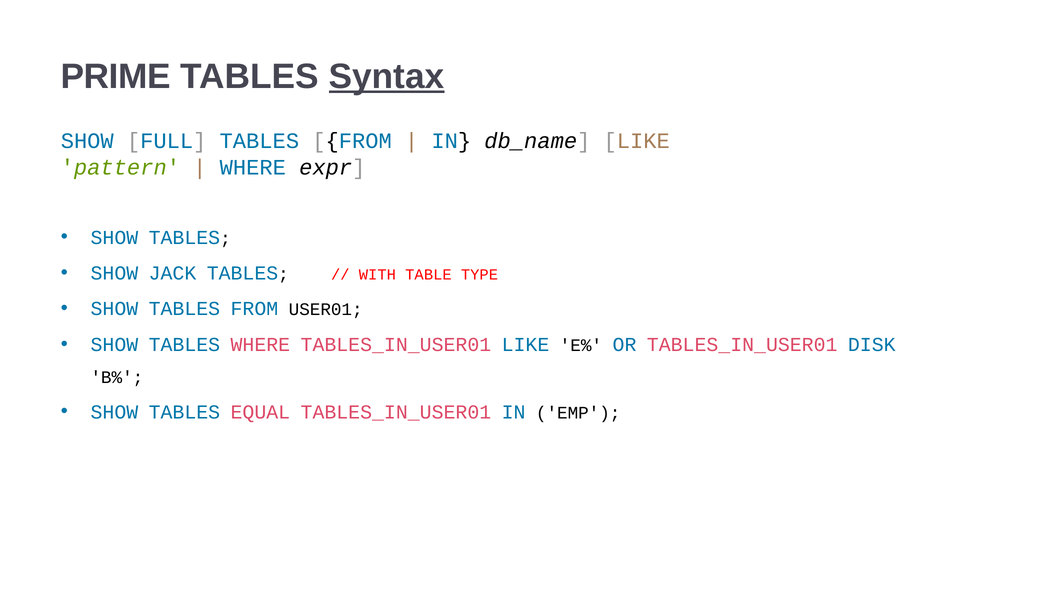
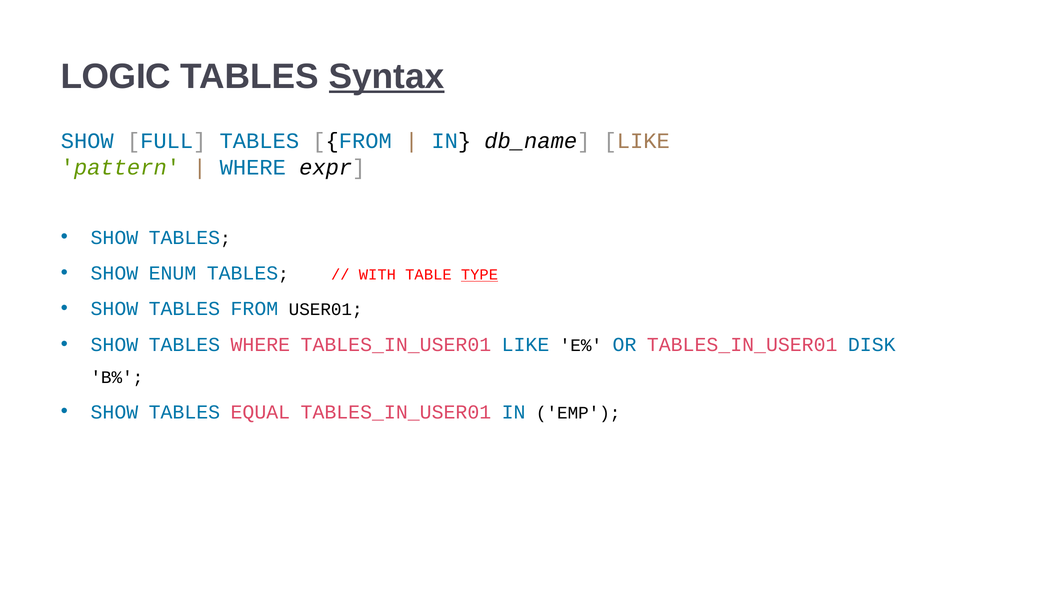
PRIME: PRIME -> LOGIC (116, 77)
JACK: JACK -> ENUM (172, 273)
TYPE underline: none -> present (479, 275)
